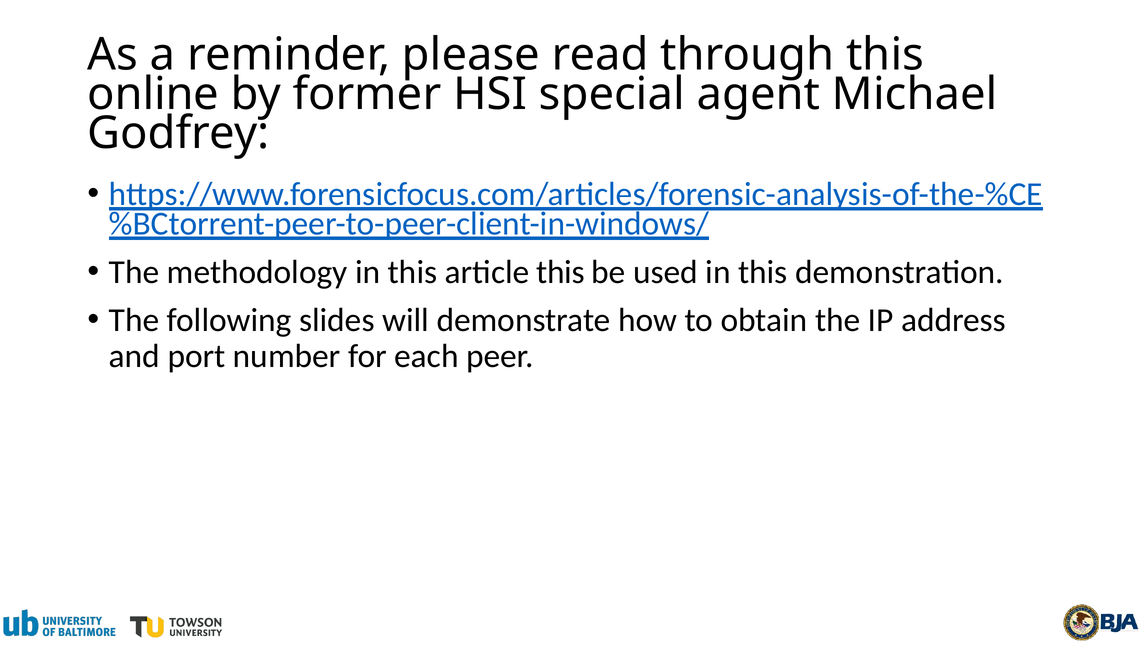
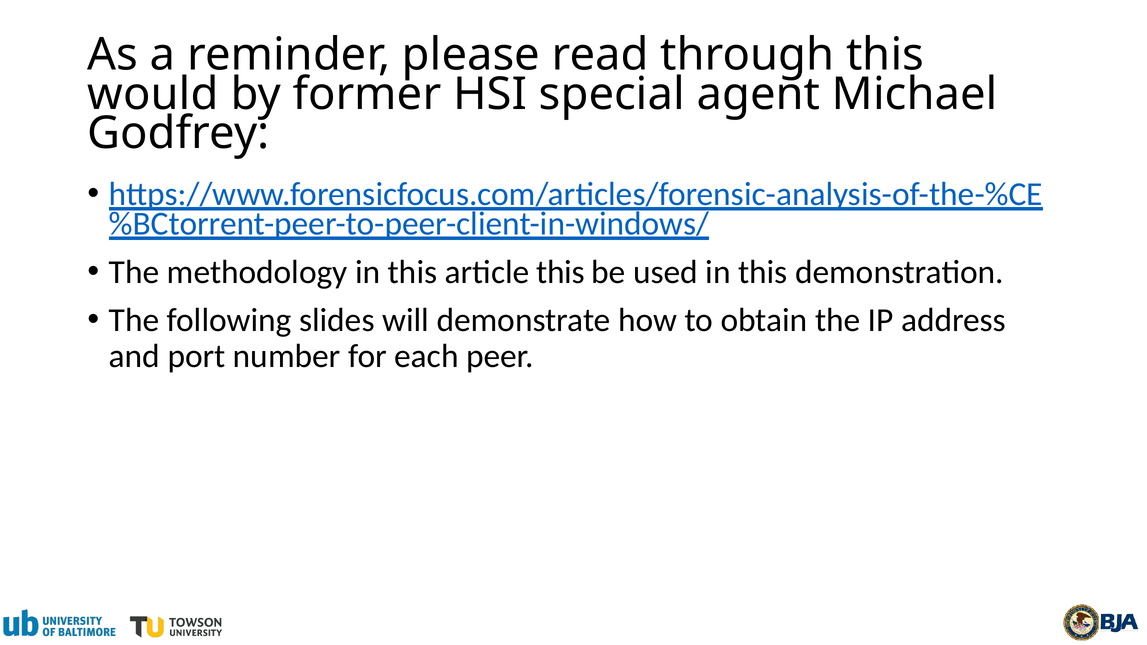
online: online -> would (153, 94)
